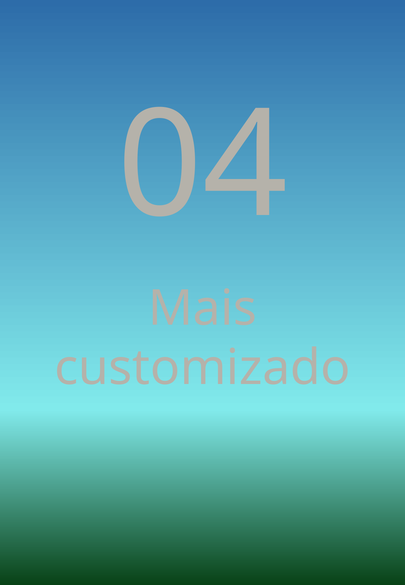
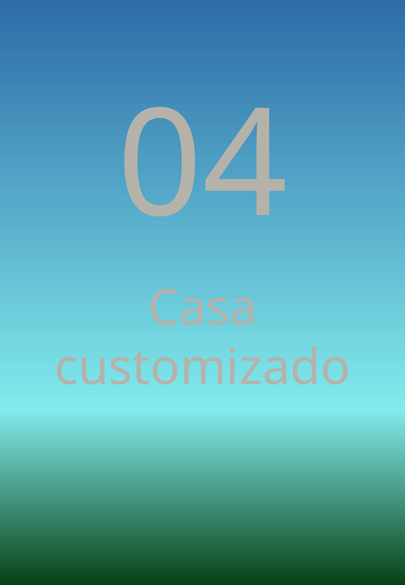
Mais: Mais -> Casa (203, 308)
